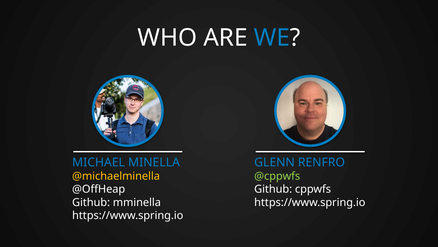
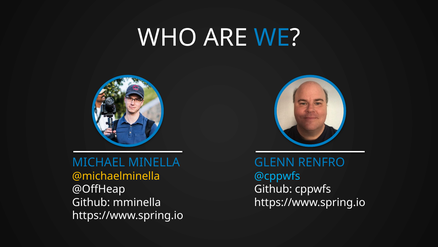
@cppwfs colour: light green -> light blue (277, 176)
